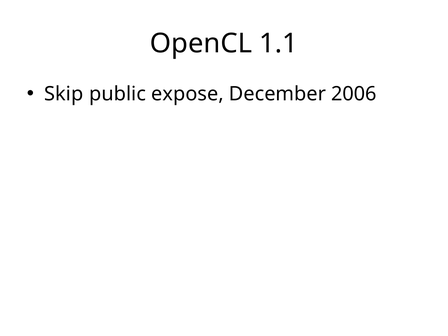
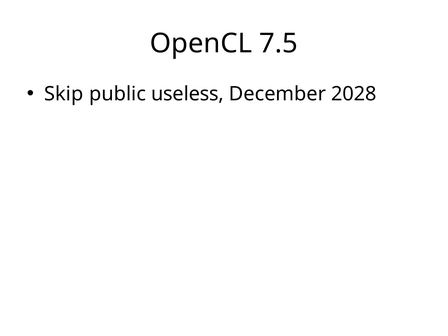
1.1: 1.1 -> 7.5 (279, 43)
expose: expose -> useless (188, 94)
2006: 2006 -> 2028 (354, 94)
